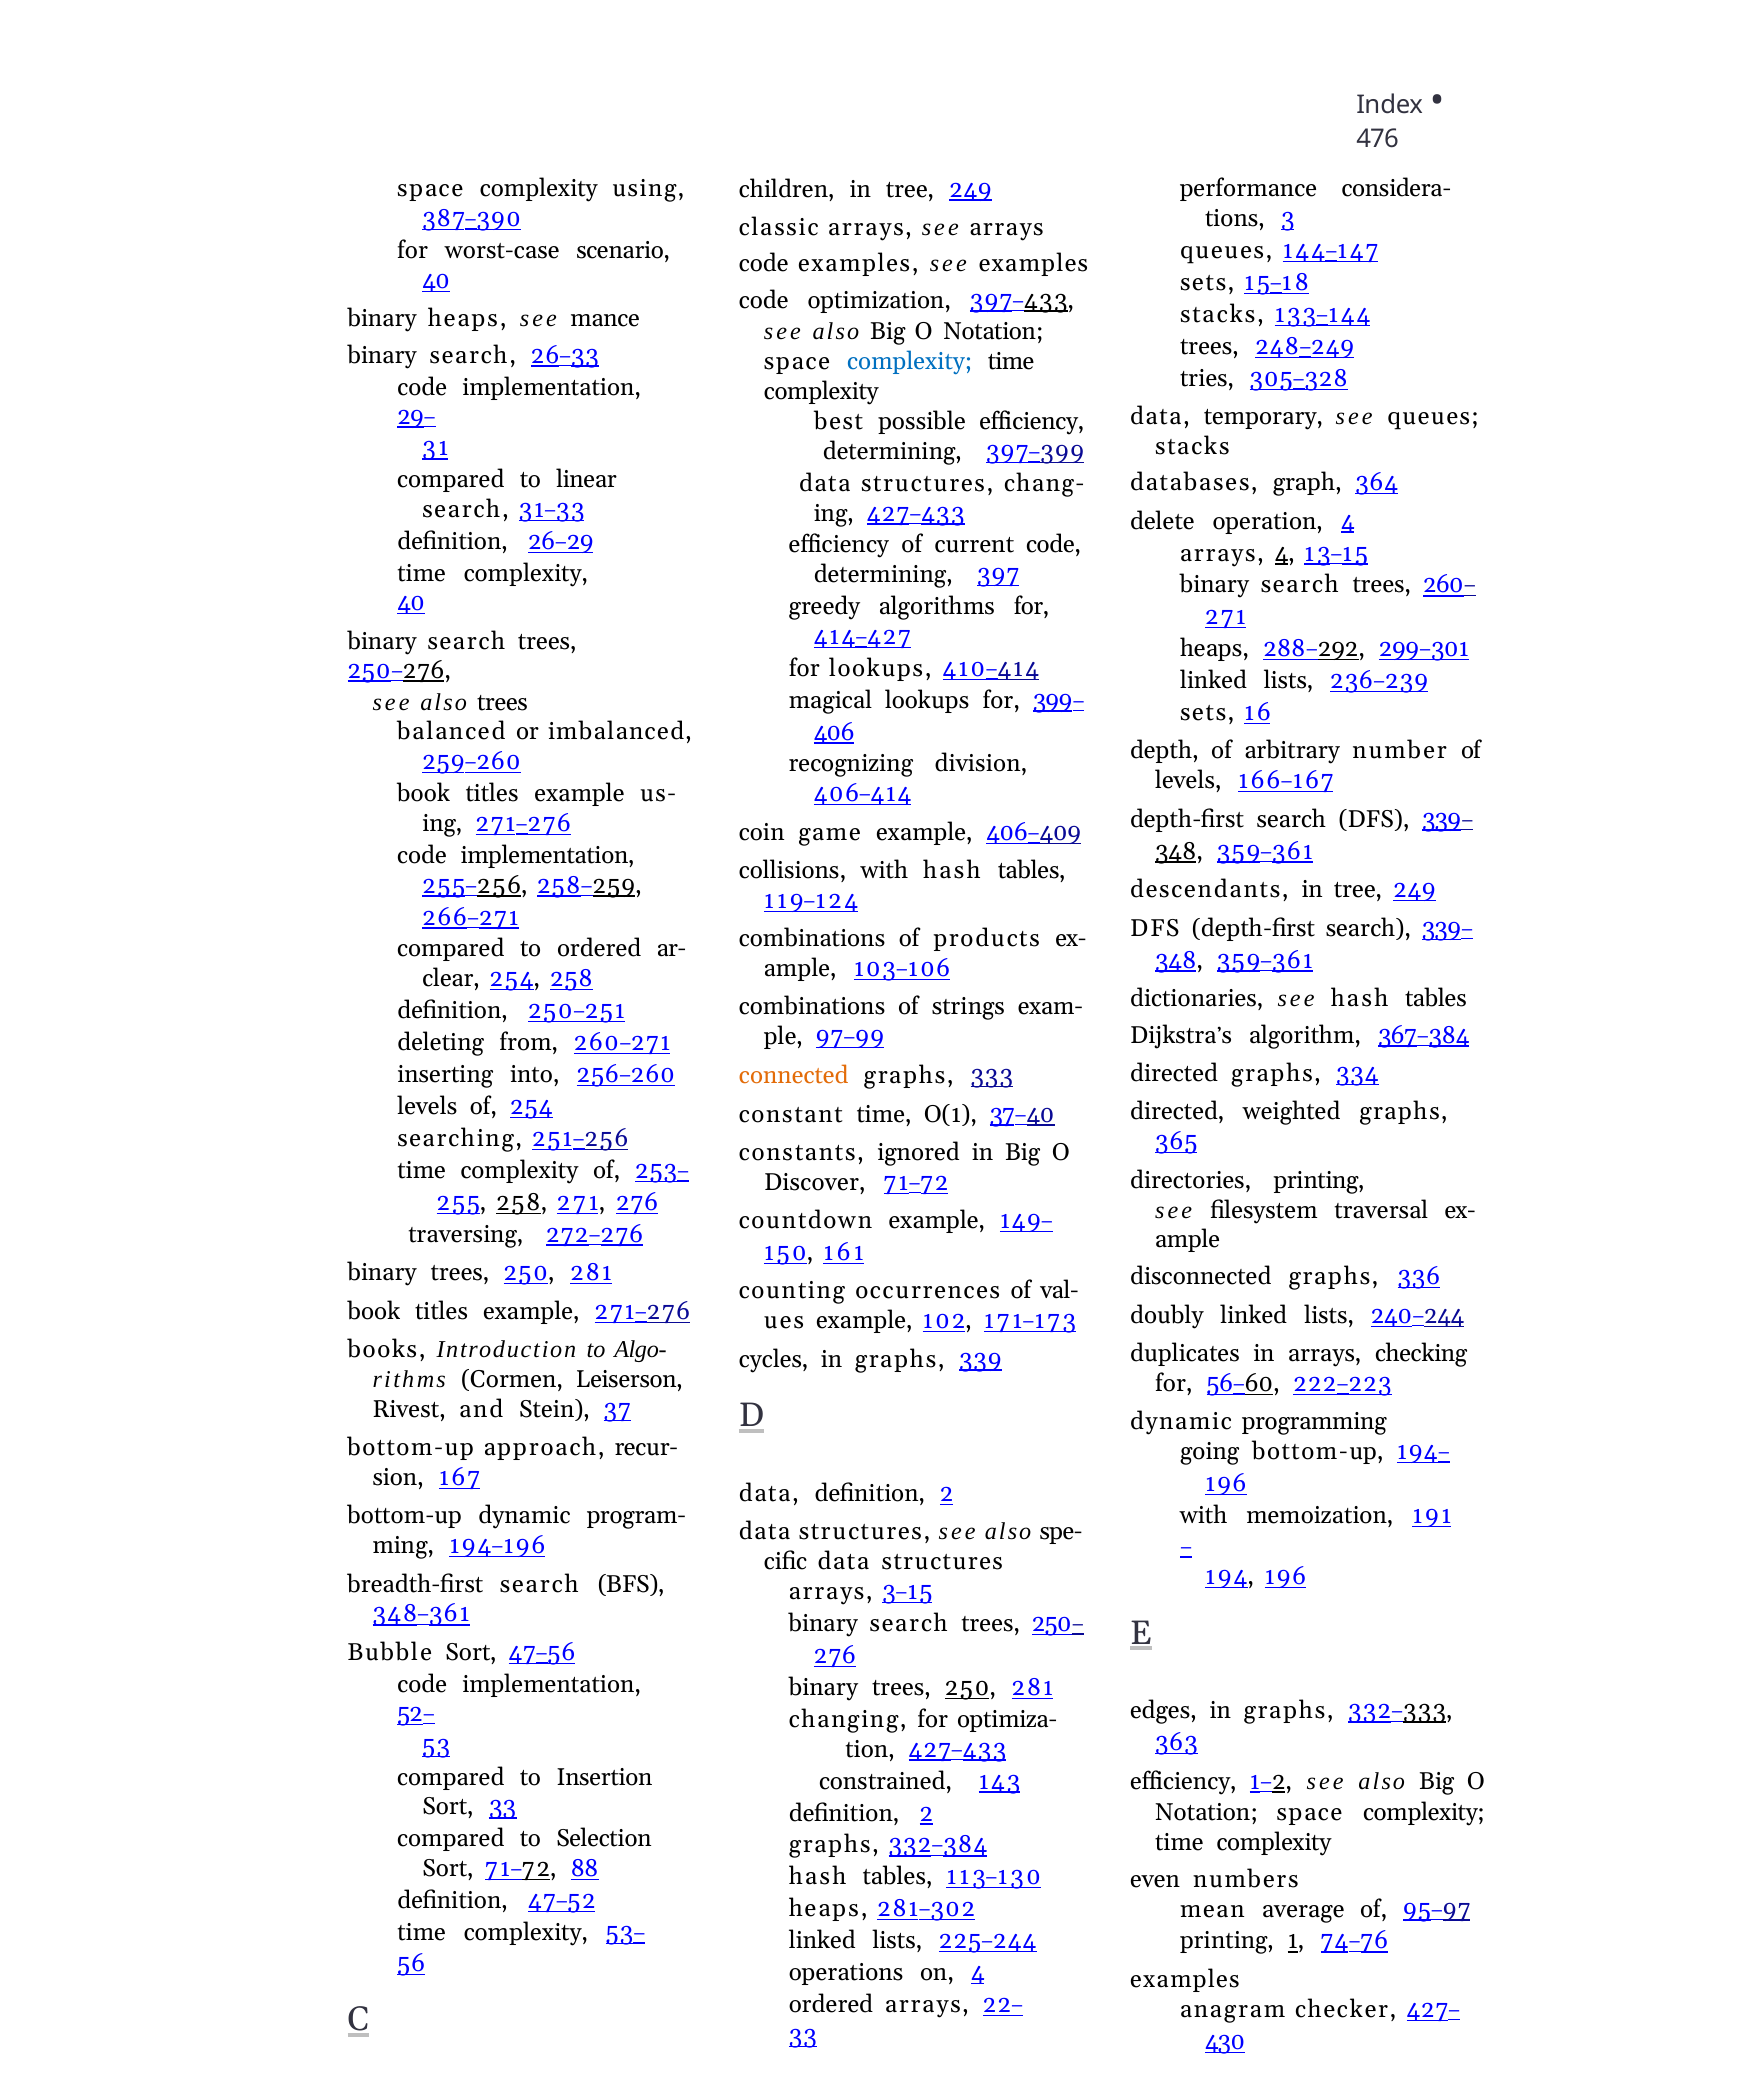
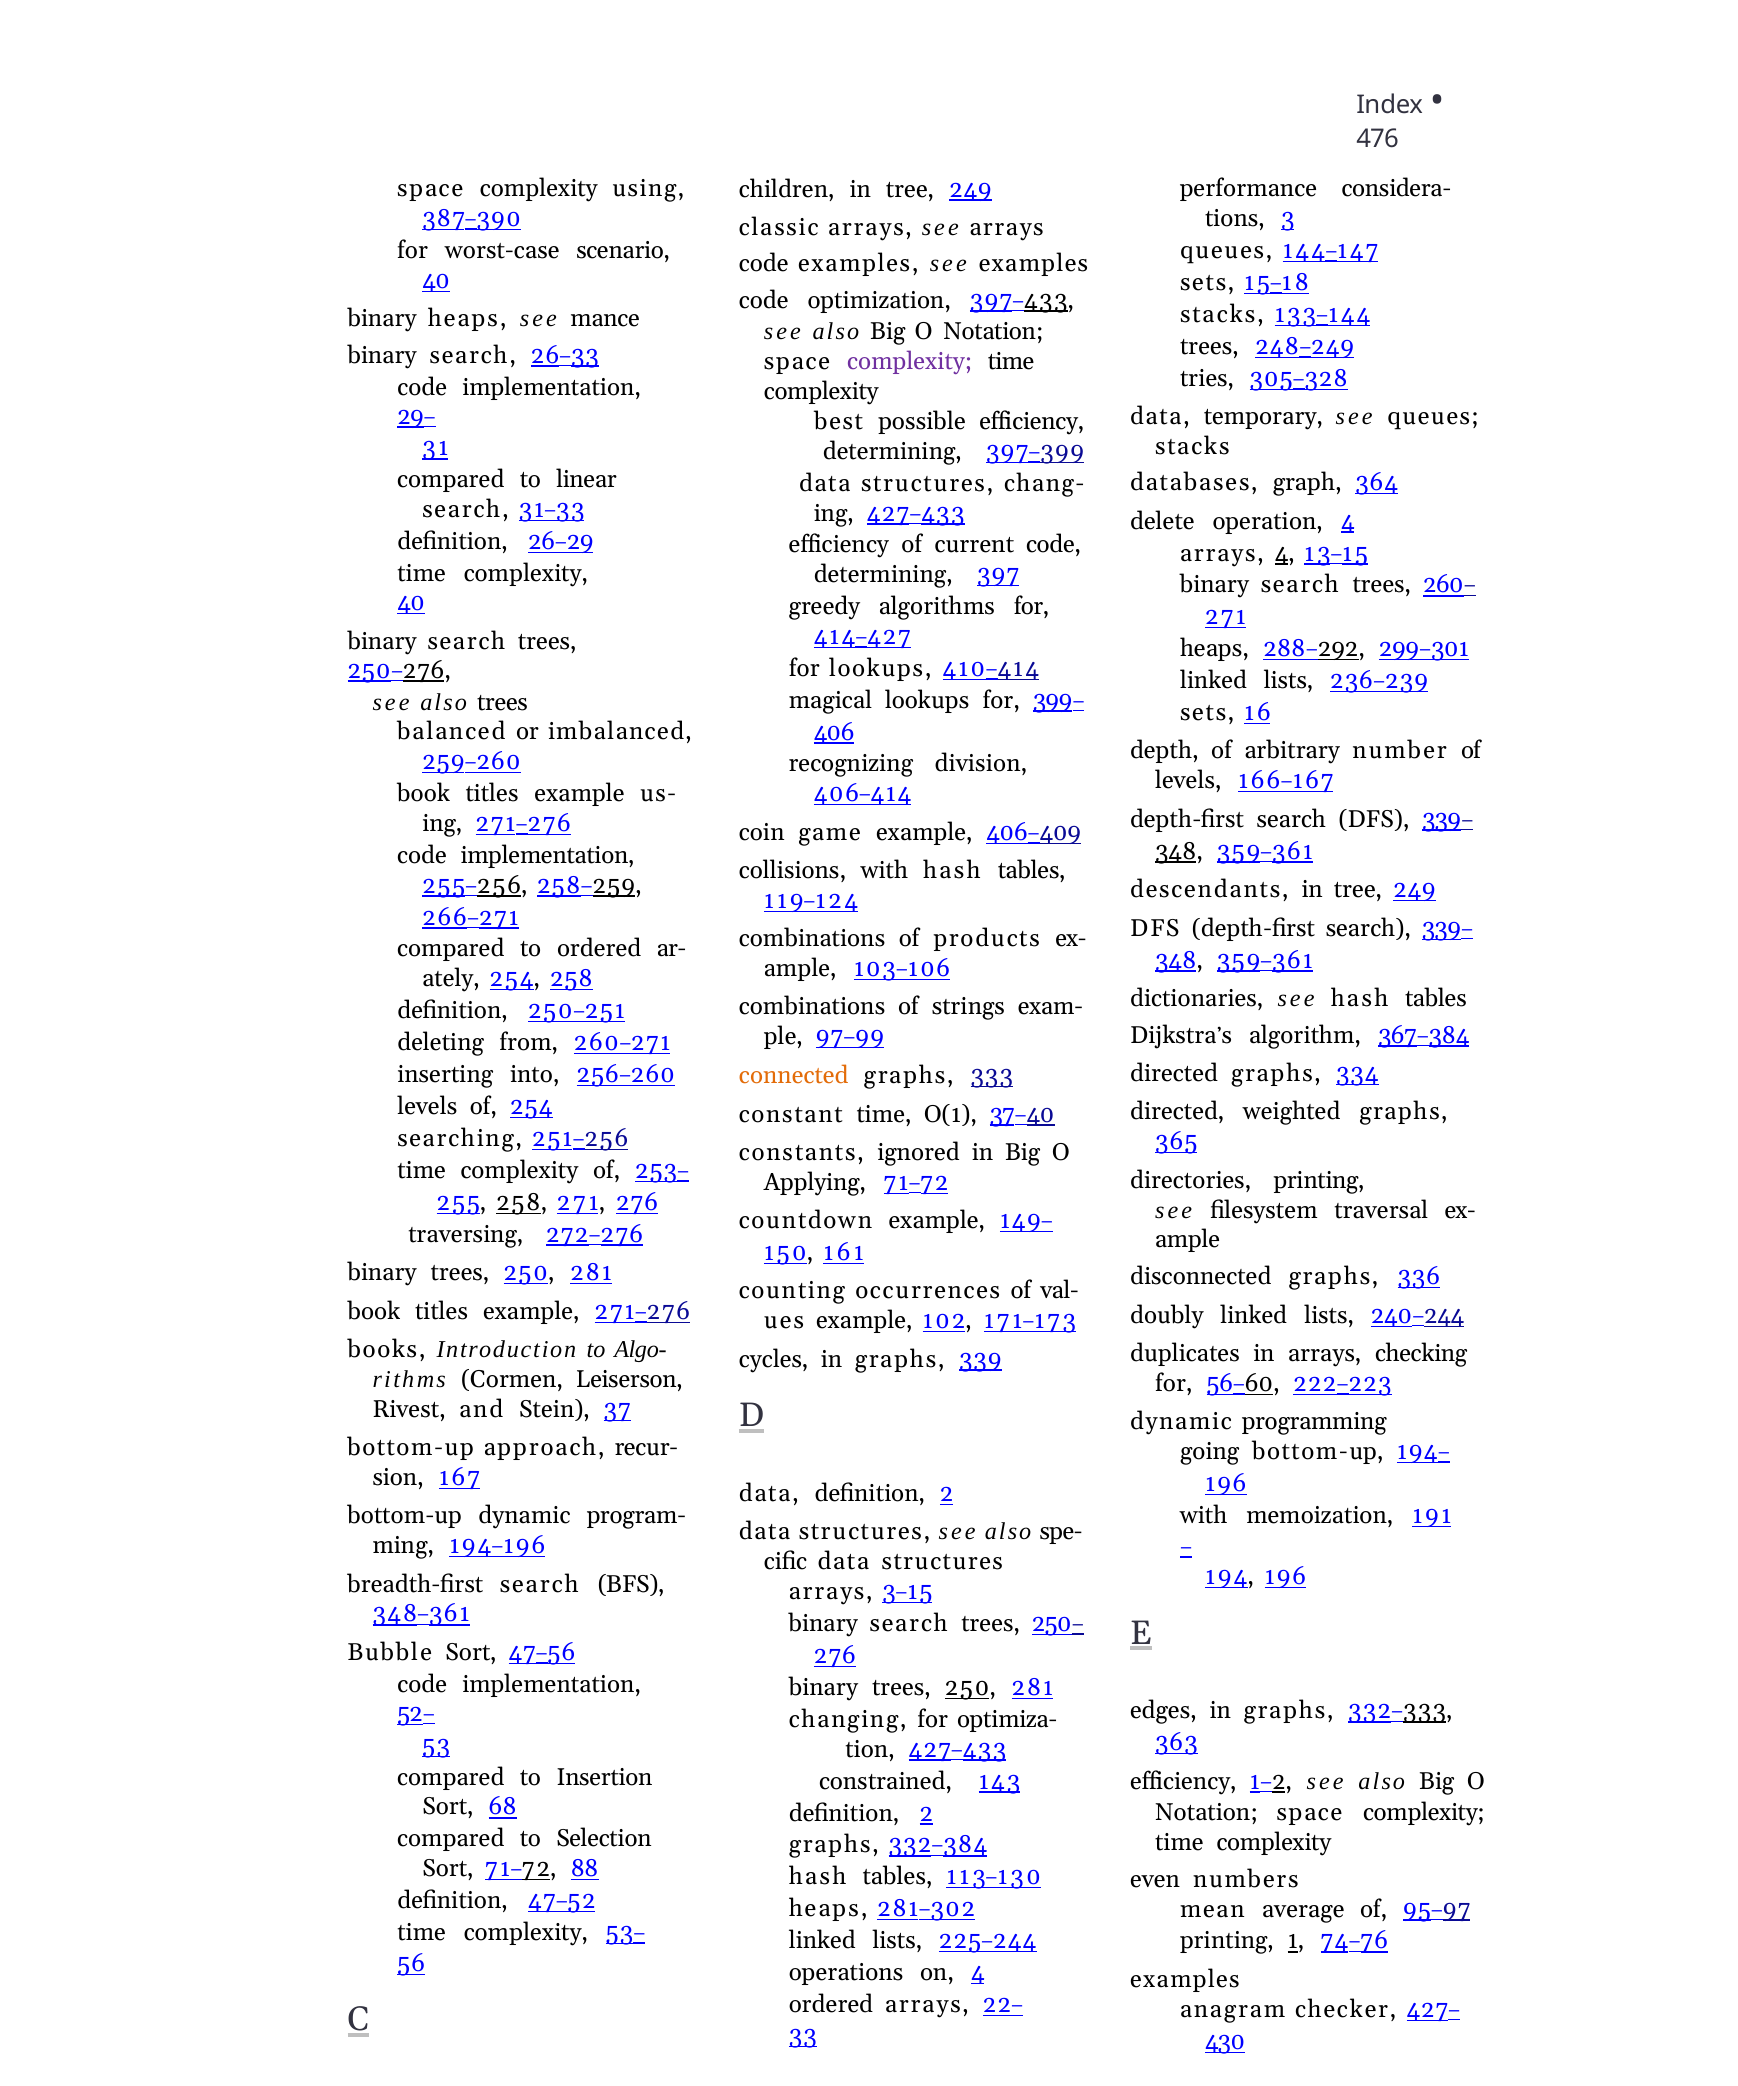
complexity colour: blue -> purple (910, 362)
clear: clear -> ately (451, 979)
Discover: Discover -> Applying (815, 1182)
Sort 33: 33 -> 68 (503, 1807)
